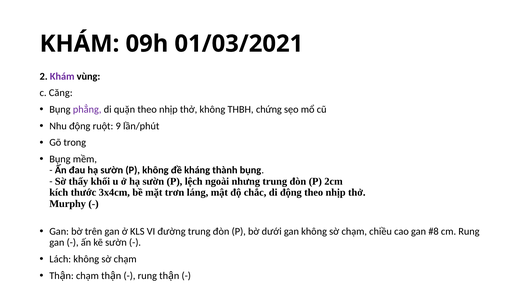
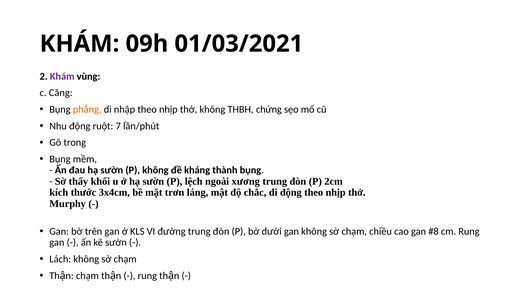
phẳng colour: purple -> orange (87, 109)
quặn: quặn -> nhập (124, 109)
9: 9 -> 7 (118, 126)
nhưng: nhưng -> xương (246, 181)
